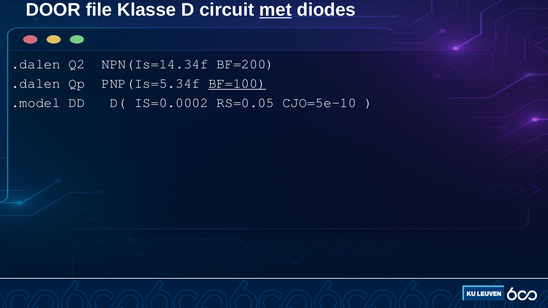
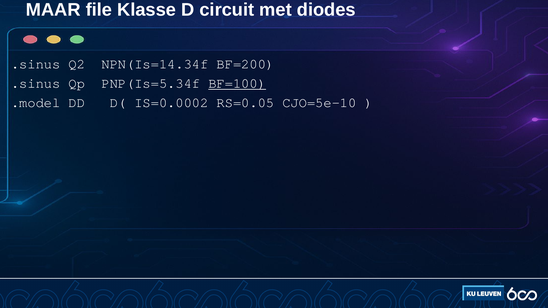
DOOR: DOOR -> MAAR (53, 10)
met underline: present -> none (276, 10)
.dalen: .dalen -> .sinus (36, 64)
.dalen: .dalen -> .sinus (36, 83)
